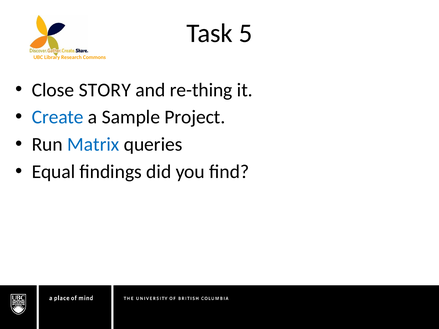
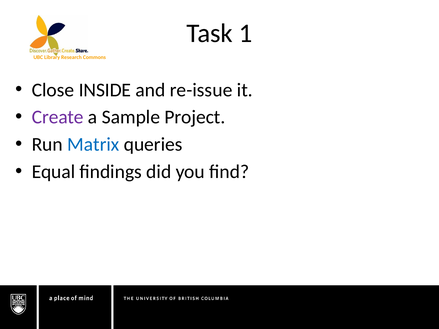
5: 5 -> 1 (246, 33)
STORY: STORY -> INSIDE (105, 90)
re-thing: re-thing -> re-issue (201, 90)
Create colour: blue -> purple (58, 117)
